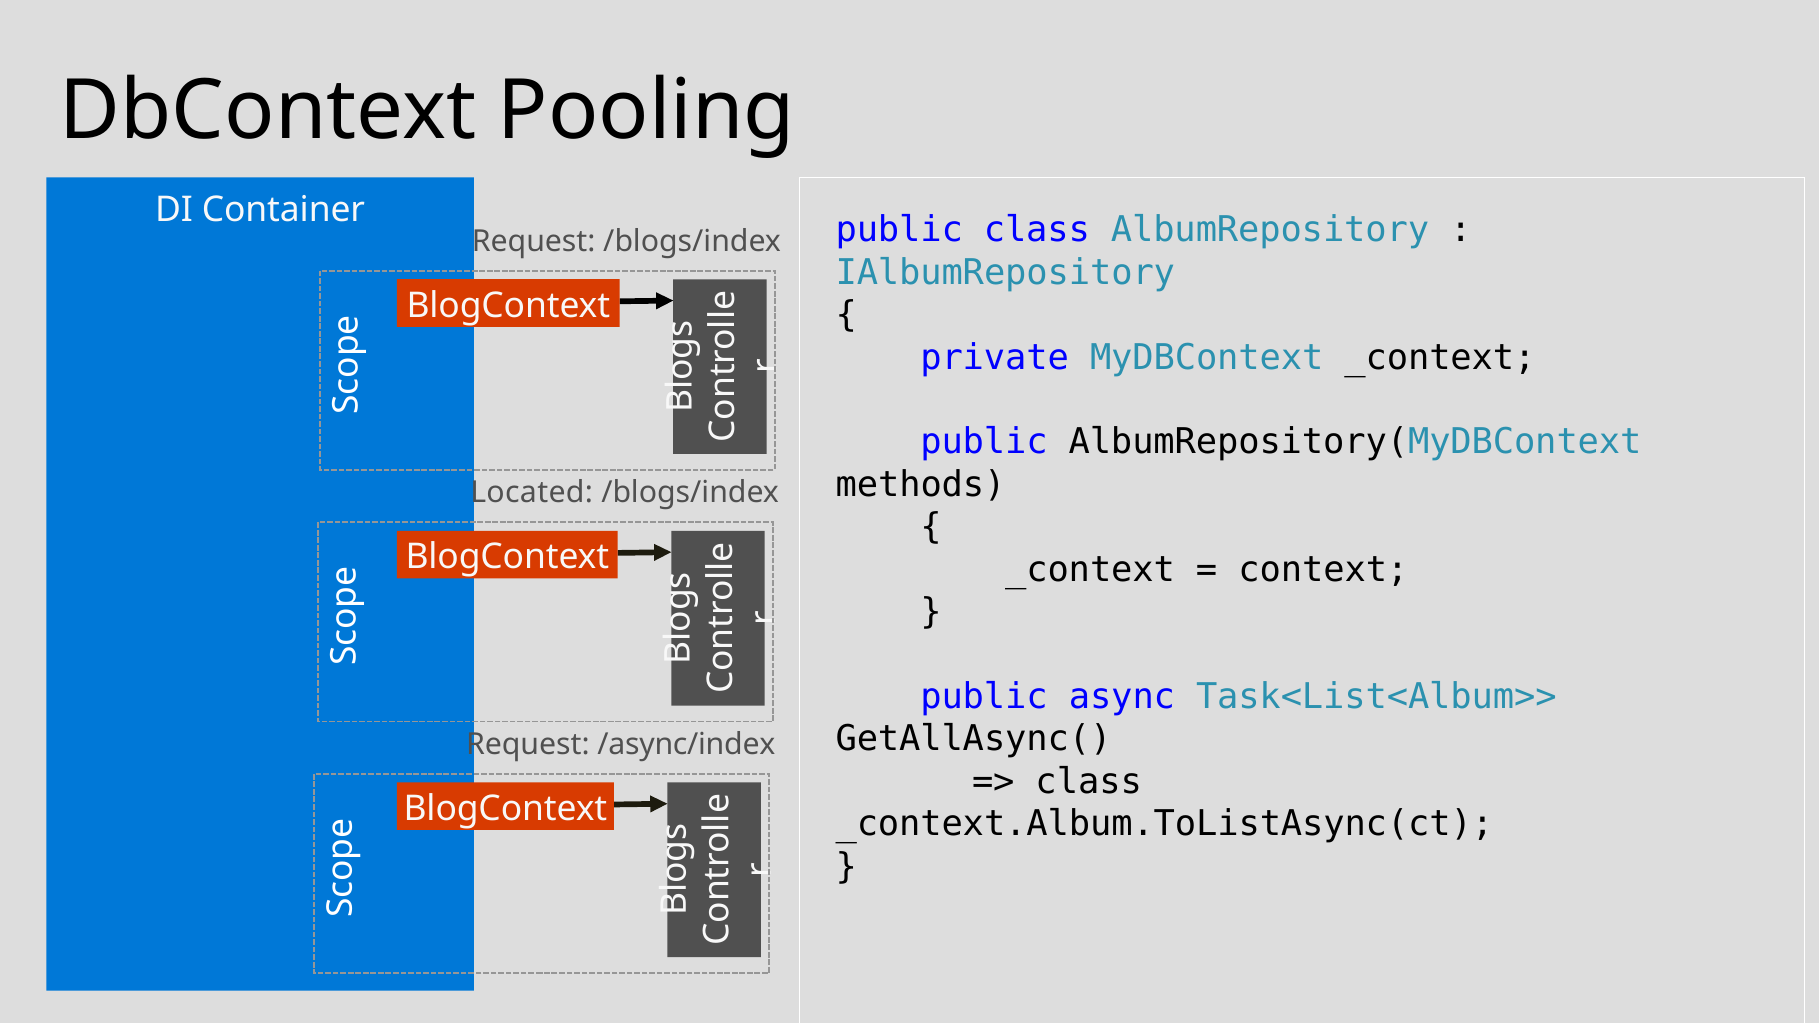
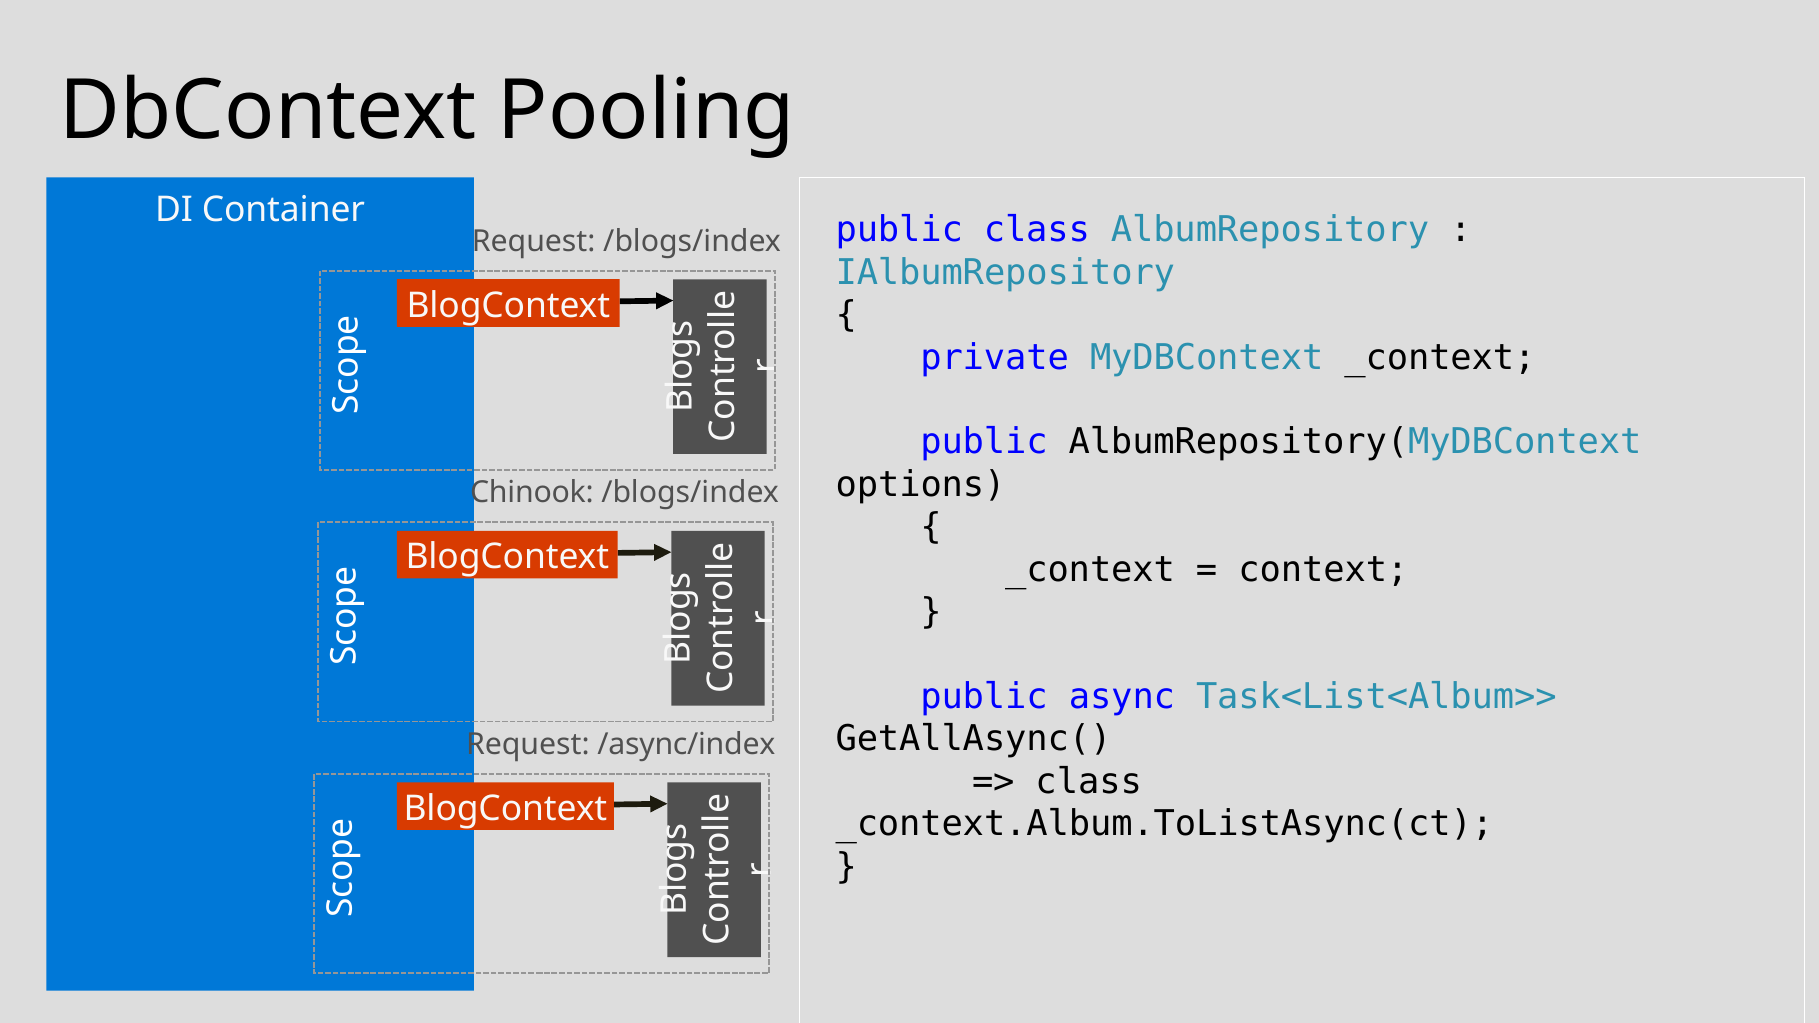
methods: methods -> options (921, 485)
Located: Located -> Chinook (532, 493)
